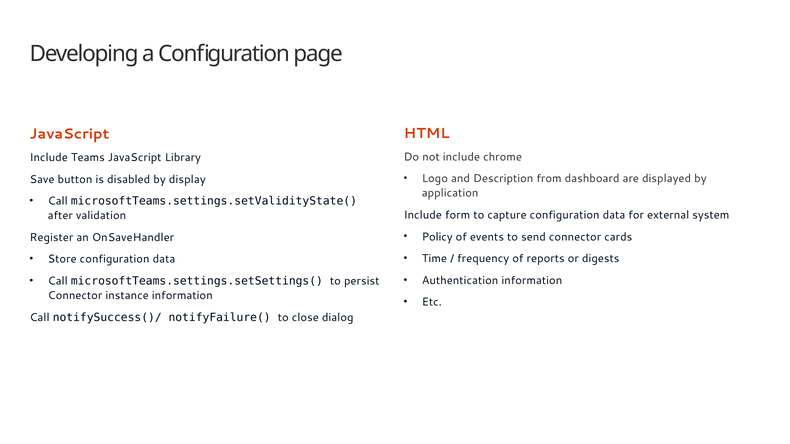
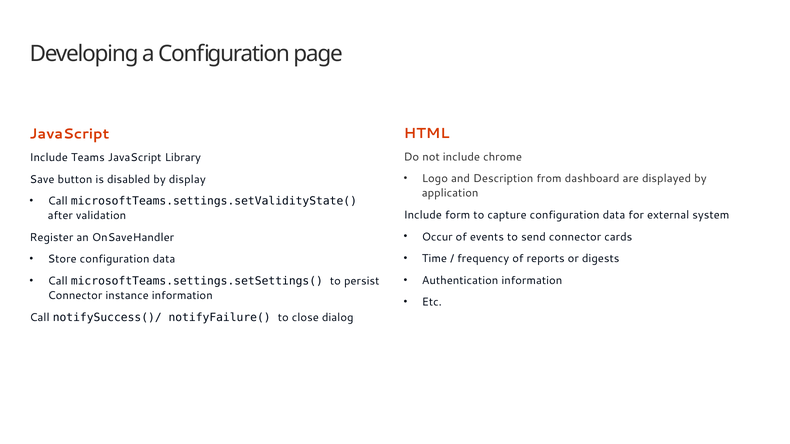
Policy: Policy -> Occur (437, 237)
